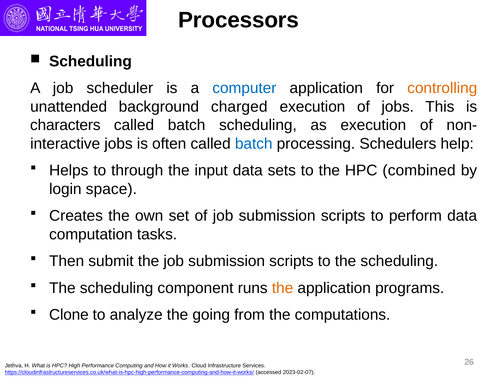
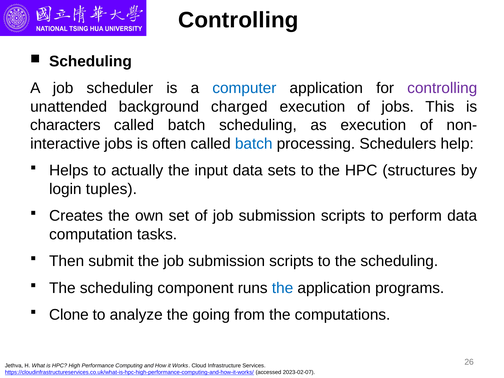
Processors: Processors -> Controlling (238, 20)
controlling colour: orange -> purple (442, 88)
through: through -> actually (137, 170)
combined: combined -> structures (419, 170)
space: space -> tuples (111, 189)
the colour: orange -> blue (283, 288)
